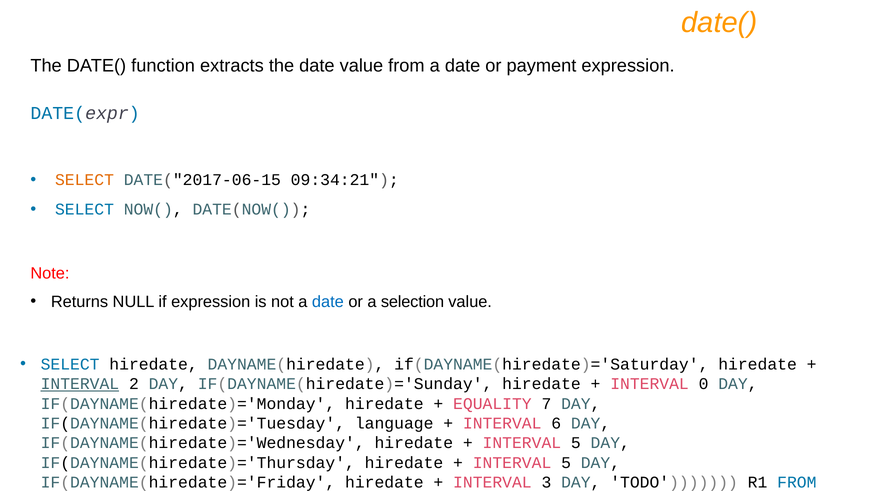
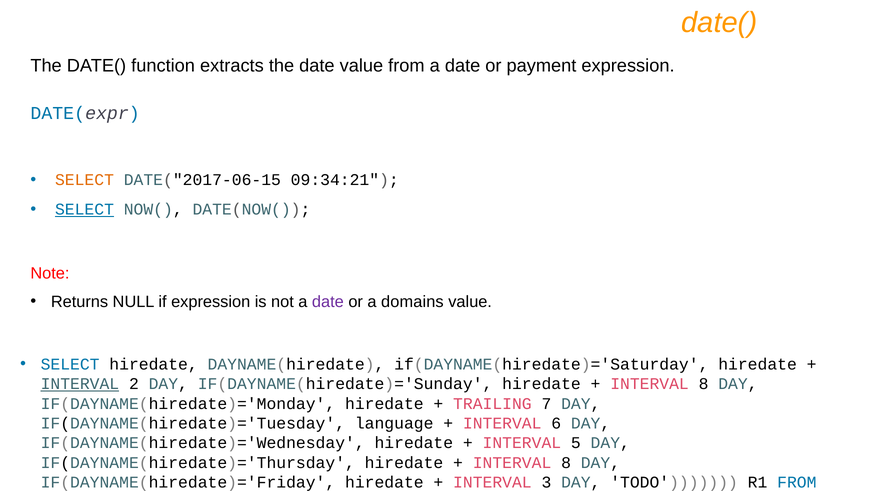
SELECT underline: none -> present (84, 210)
date colour: blue -> purple (328, 302)
selection: selection -> domains (412, 302)
0: 0 -> 8 (704, 384)
EQUALITY: EQUALITY -> TRAILING (492, 404)
5: 5 -> 8 (566, 463)
